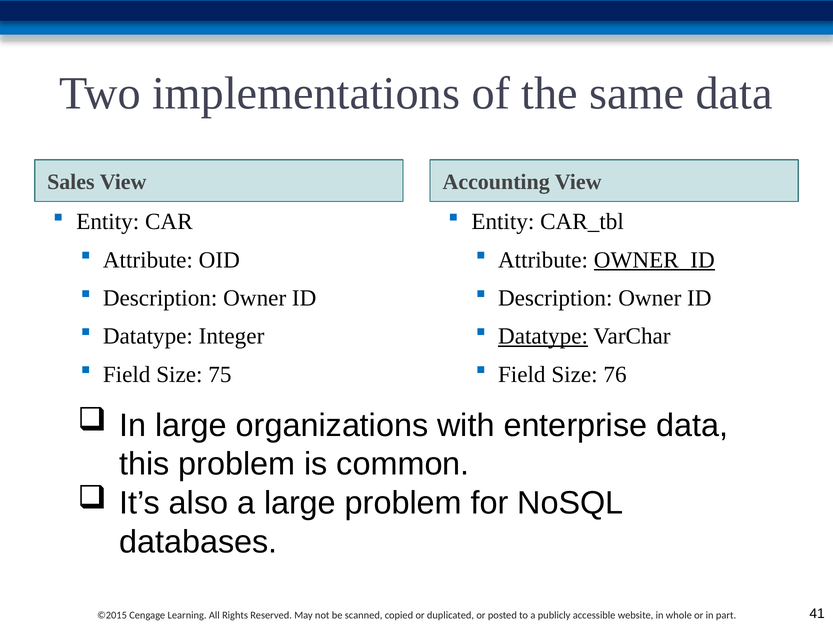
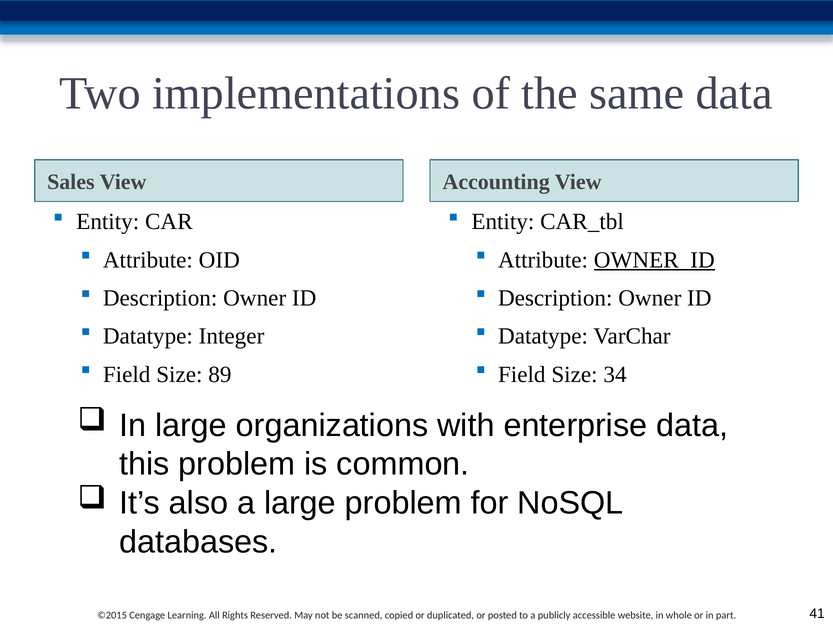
Datatype underline: present -> none (543, 336)
75: 75 -> 89 (220, 374)
76: 76 -> 34 (615, 374)
